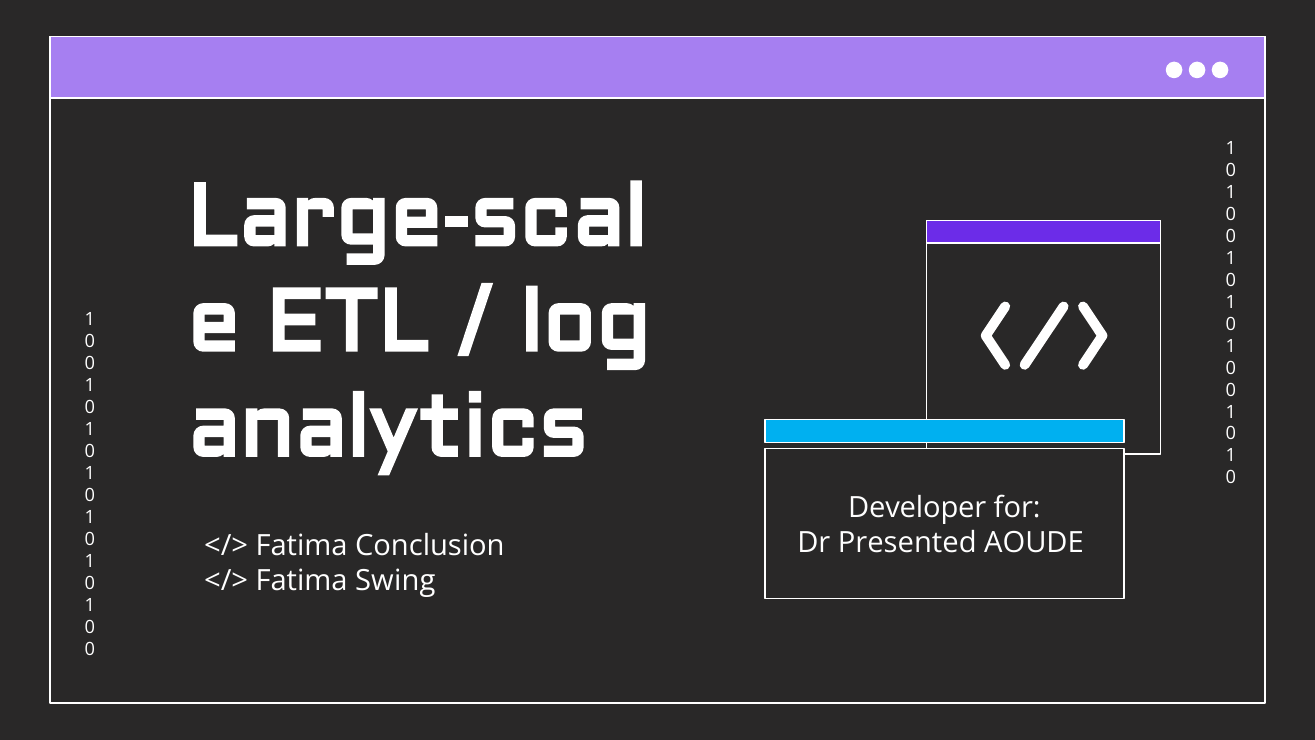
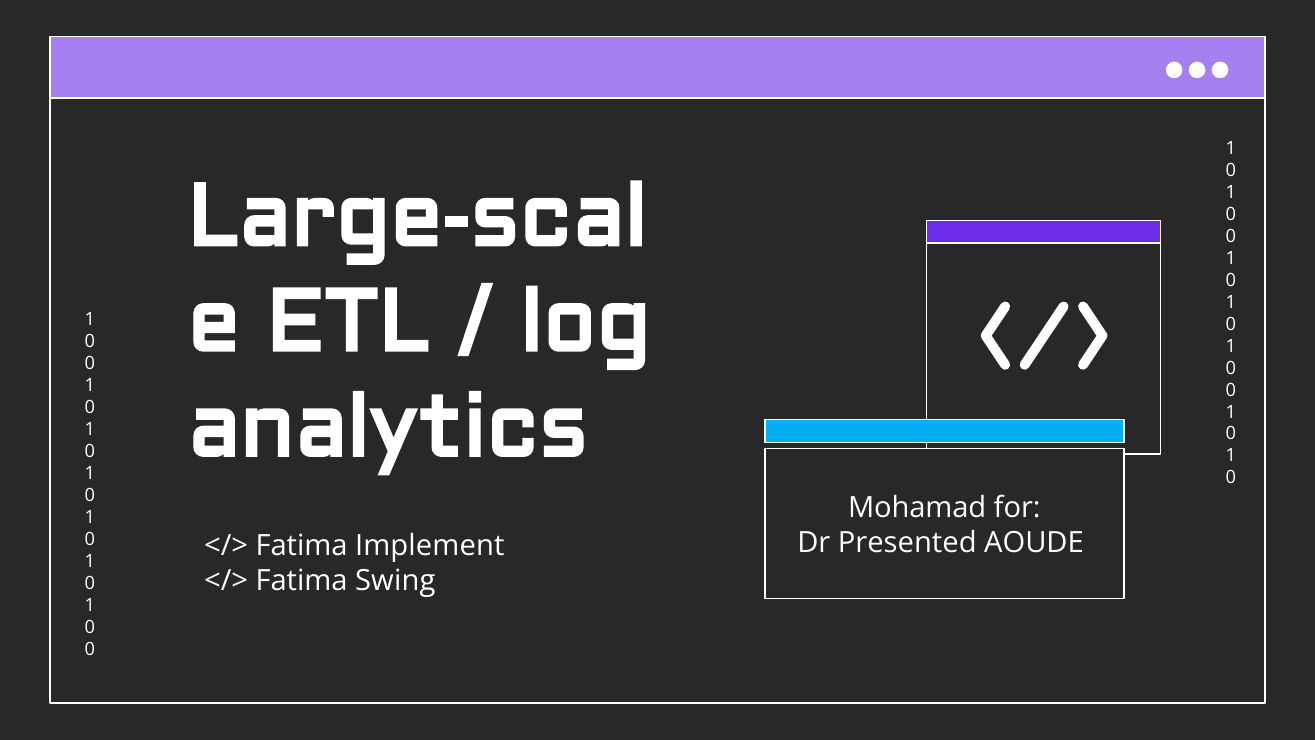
Developer: Developer -> Mohamad (917, 508)
Conclusion: Conclusion -> Implement (430, 546)
